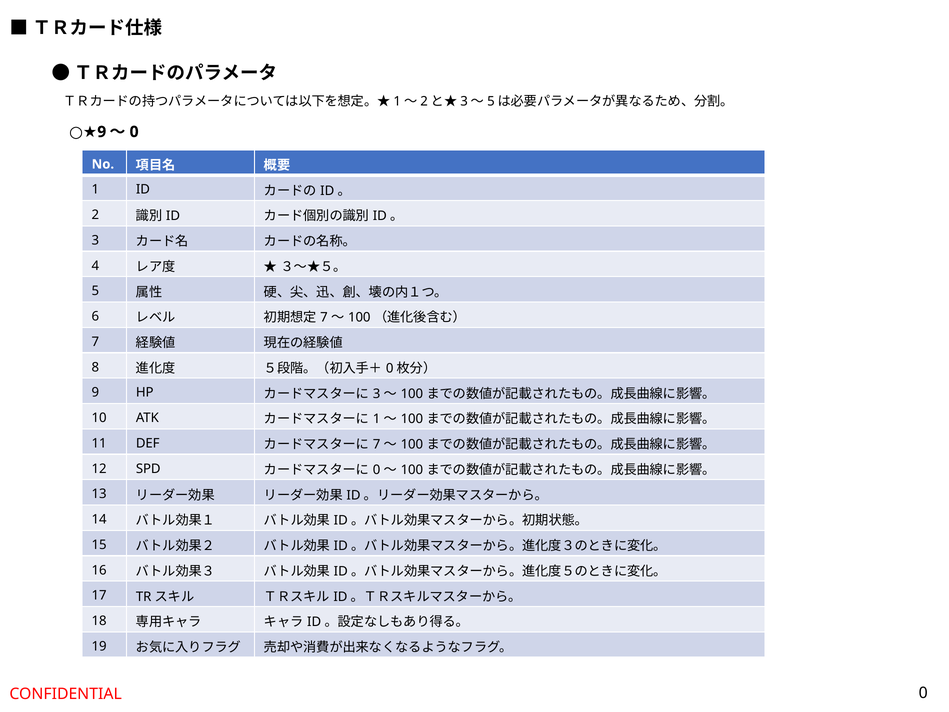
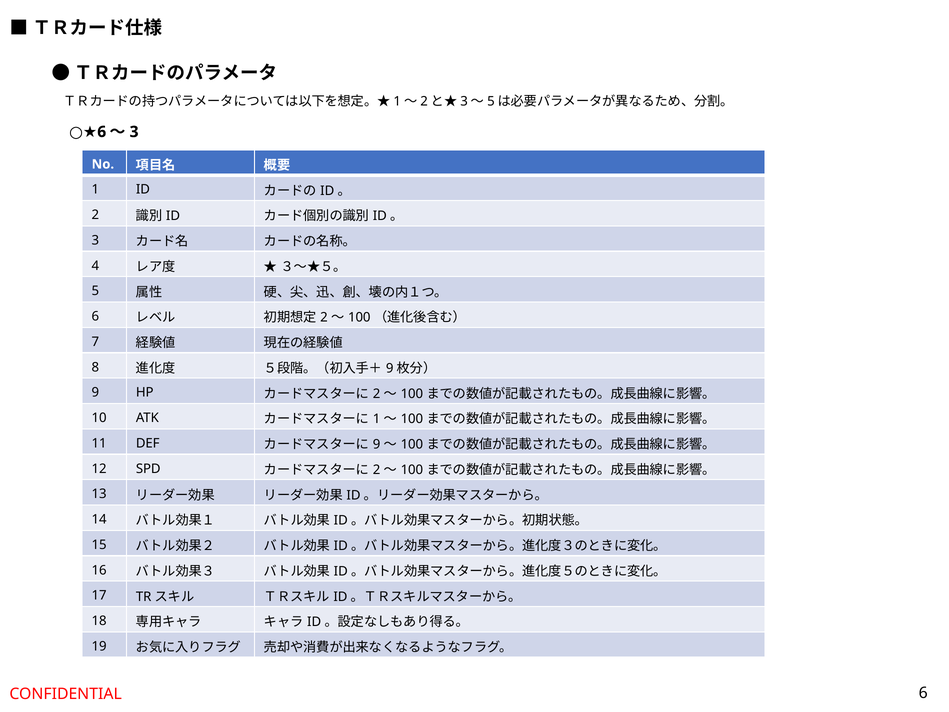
9: 9 -> 6 (102, 132)
0: 0 -> 3 (134, 132)
7: 7 -> 2 (324, 317)
0: 0 -> 9 (390, 368)
3: 3 -> 2 (377, 394)
7: 7 -> 9 (377, 444)
0: 0 -> 2 (377, 470)
CONFIDENTIAL 0: 0 -> 6 (923, 693)
